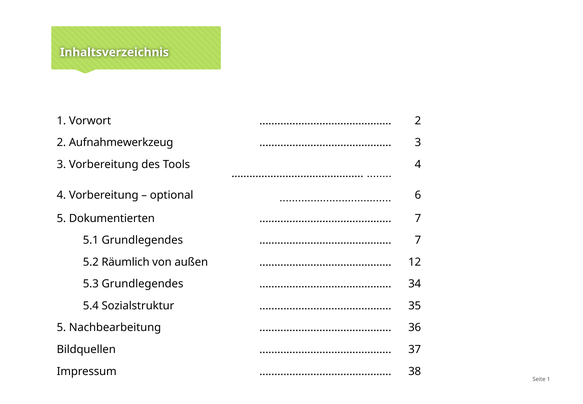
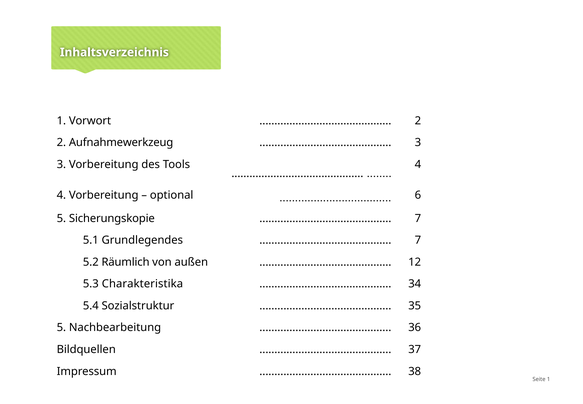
Dokumentierten: Dokumentierten -> Sicherungskopie (112, 218)
5.3 Grundlegendes: Grundlegendes -> Charakteristika (142, 284)
